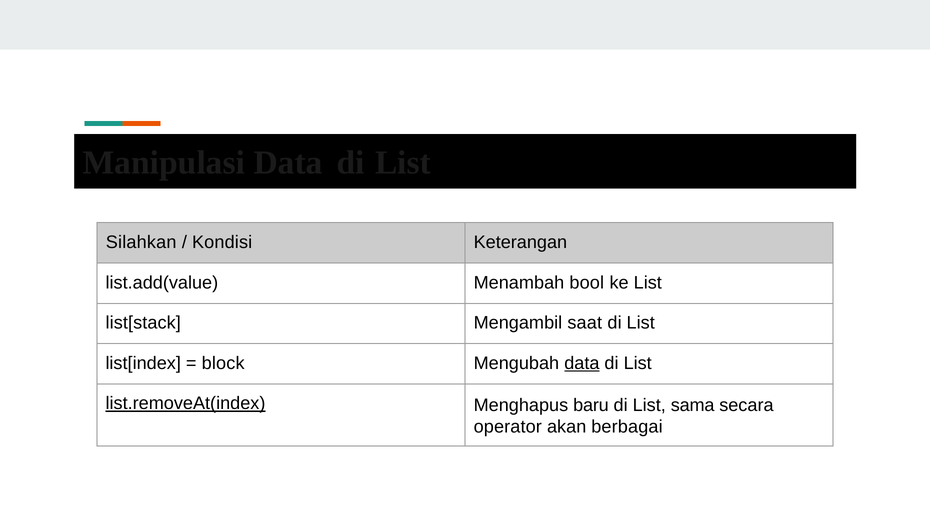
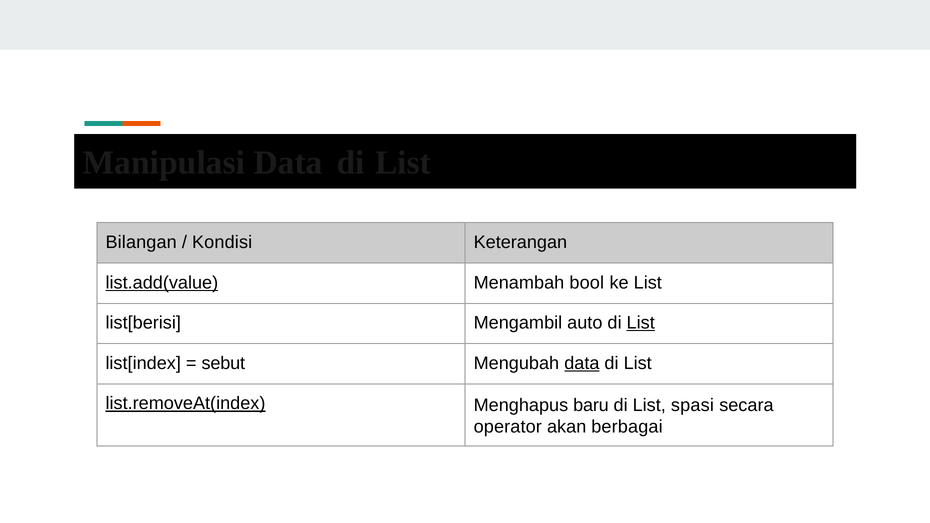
Silahkan: Silahkan -> Bilangan (141, 242)
list.add(value underline: none -> present (162, 283)
list[stack: list[stack -> list[berisi (143, 323)
saat: saat -> auto (585, 323)
List underline: none -> present (641, 323)
block: block -> sebut (223, 363)
sama: sama -> spasi (692, 405)
